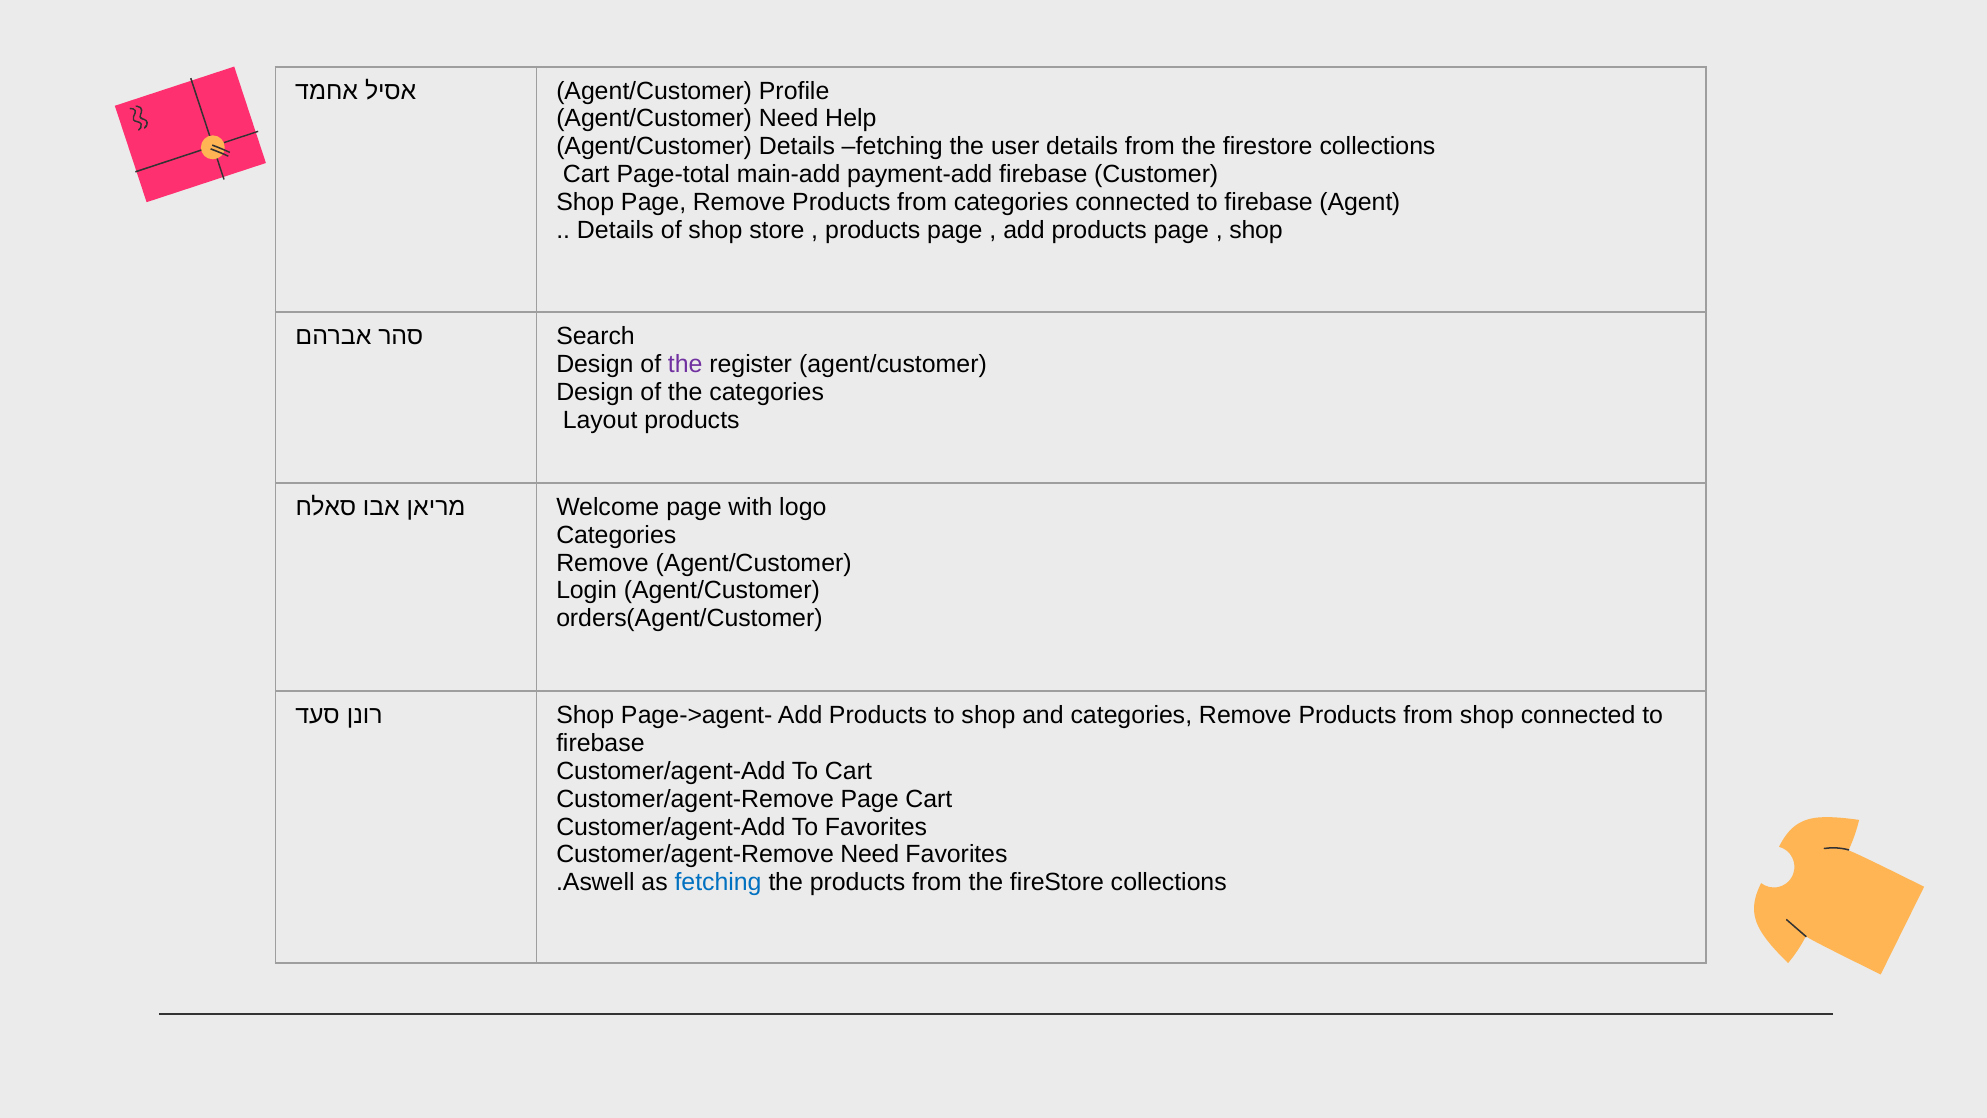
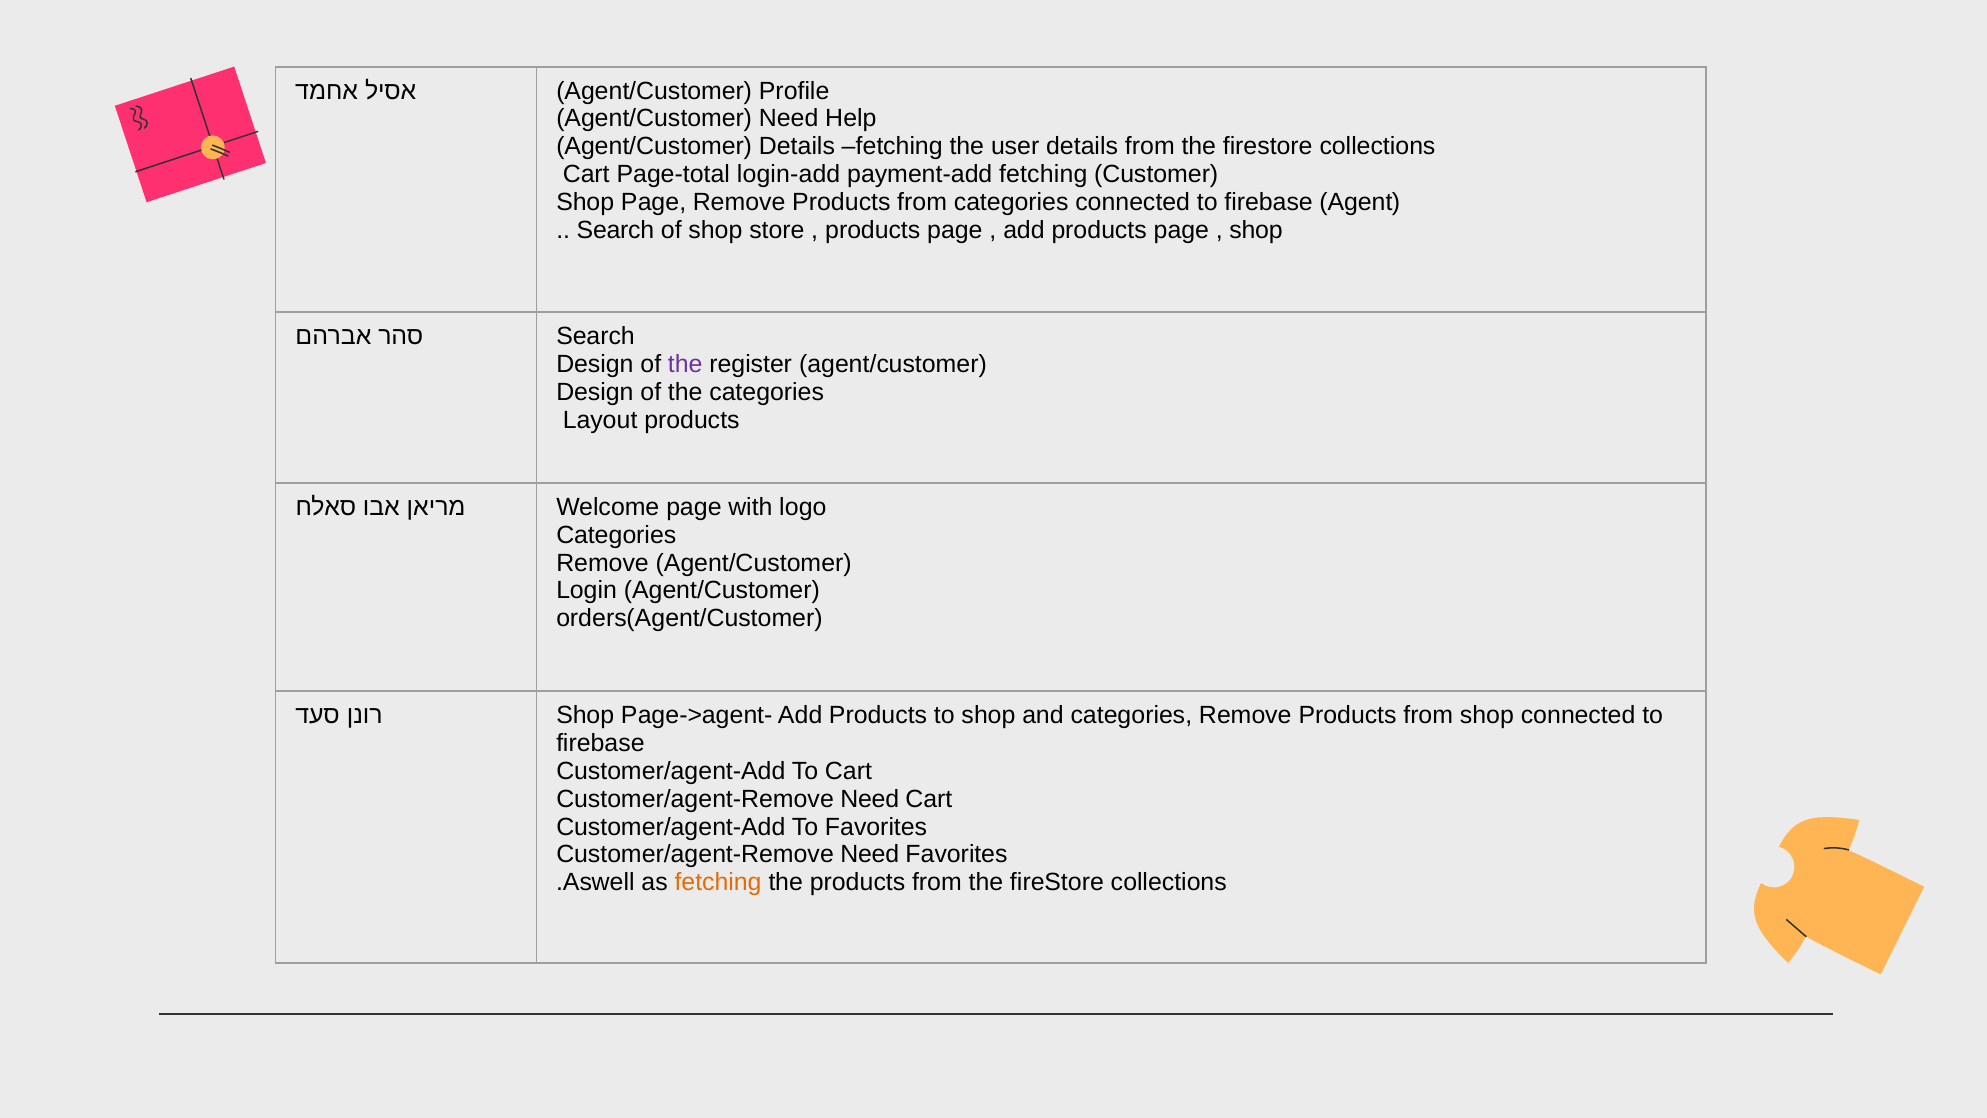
main-add: main-add -> login-add (789, 174)
payment-add firebase: firebase -> fetching (1043, 174)
Details: Details -> Search (615, 230)
Page: Page -> Need (870, 799)
fetching colour: blue -> orange (718, 882)
